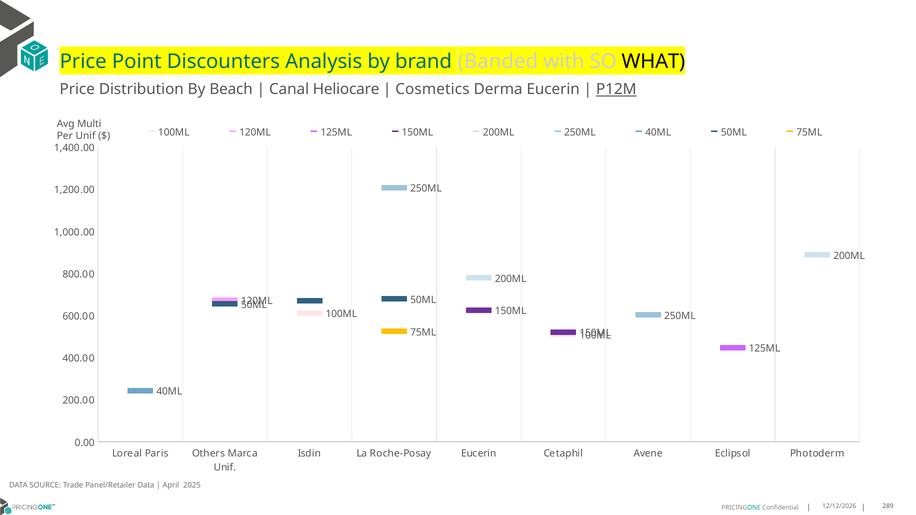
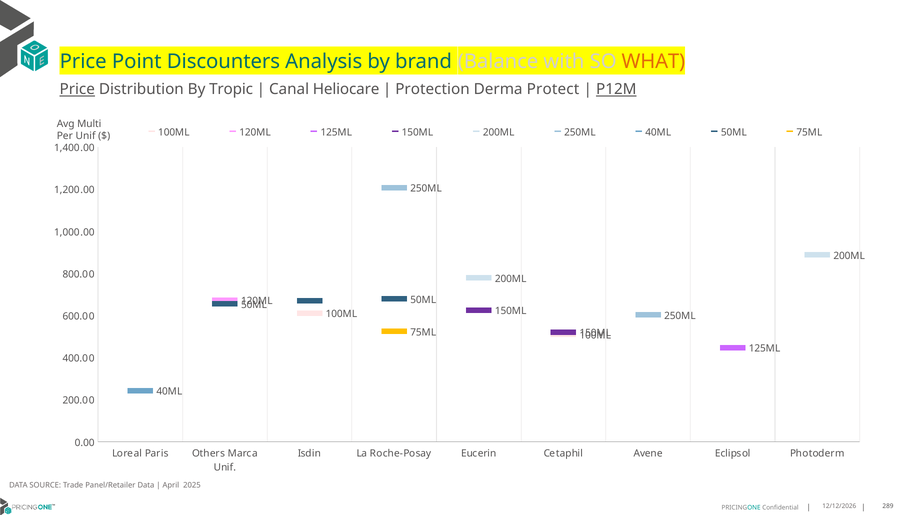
Banded: Banded -> Balance (498, 62)
WHAT colour: black -> orange (653, 62)
Price underline: none -> present (77, 89)
Beach: Beach -> Tropic (231, 89)
Cosmetics: Cosmetics -> Protection (432, 89)
Derma Eucerin: Eucerin -> Protect (553, 89)
